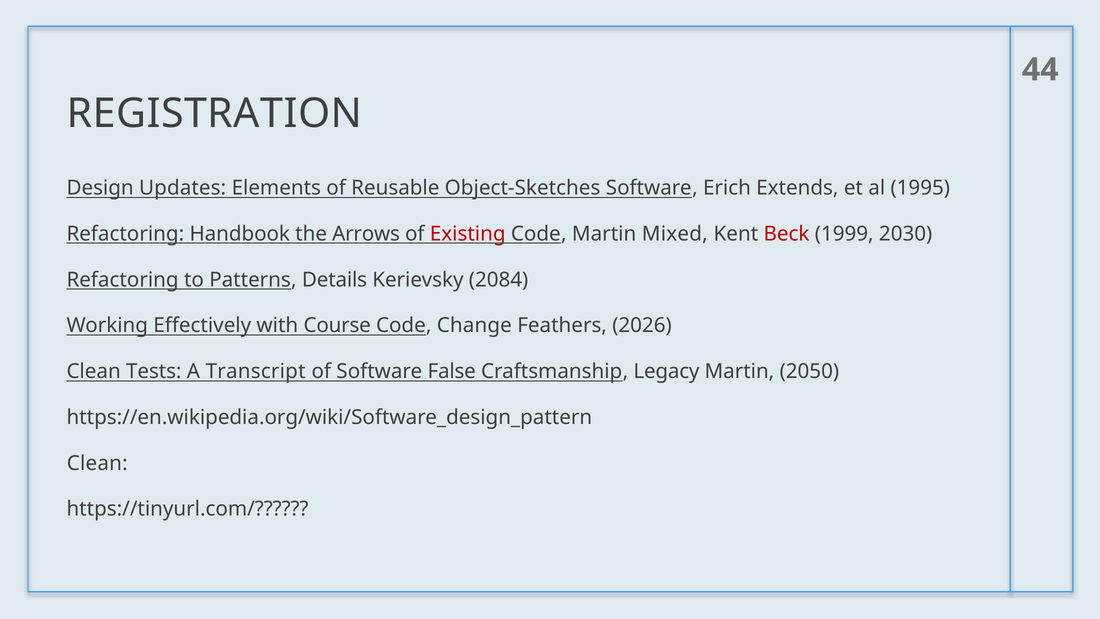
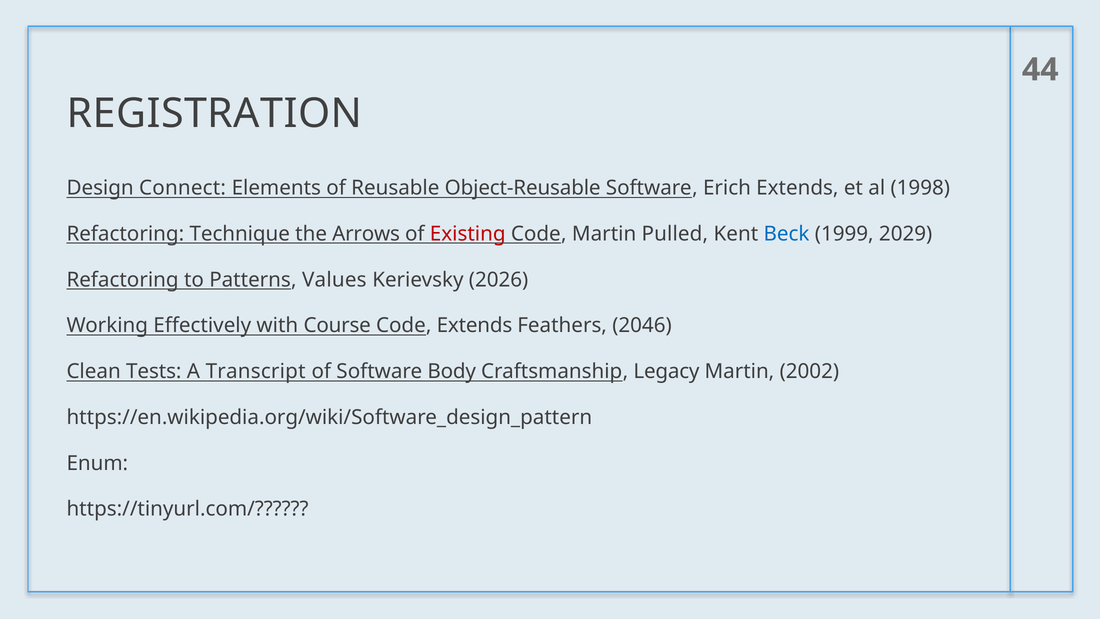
Updates: Updates -> Connect (183, 188)
Object-Sketches: Object-Sketches -> Object-Reusable (523, 188)
1995: 1995 -> 1998 (920, 188)
Handbook: Handbook -> Technique (240, 234)
Mixed: Mixed -> Pulled (675, 234)
Beck colour: red -> blue (787, 234)
2030: 2030 -> 2029 (906, 234)
Details: Details -> Values (334, 280)
2084: 2084 -> 2026 (499, 280)
Code Change: Change -> Extends (474, 325)
2026: 2026 -> 2046 (642, 325)
False: False -> Body (452, 371)
2050: 2050 -> 2002 (809, 371)
Clean: Clean -> Enum (97, 463)
